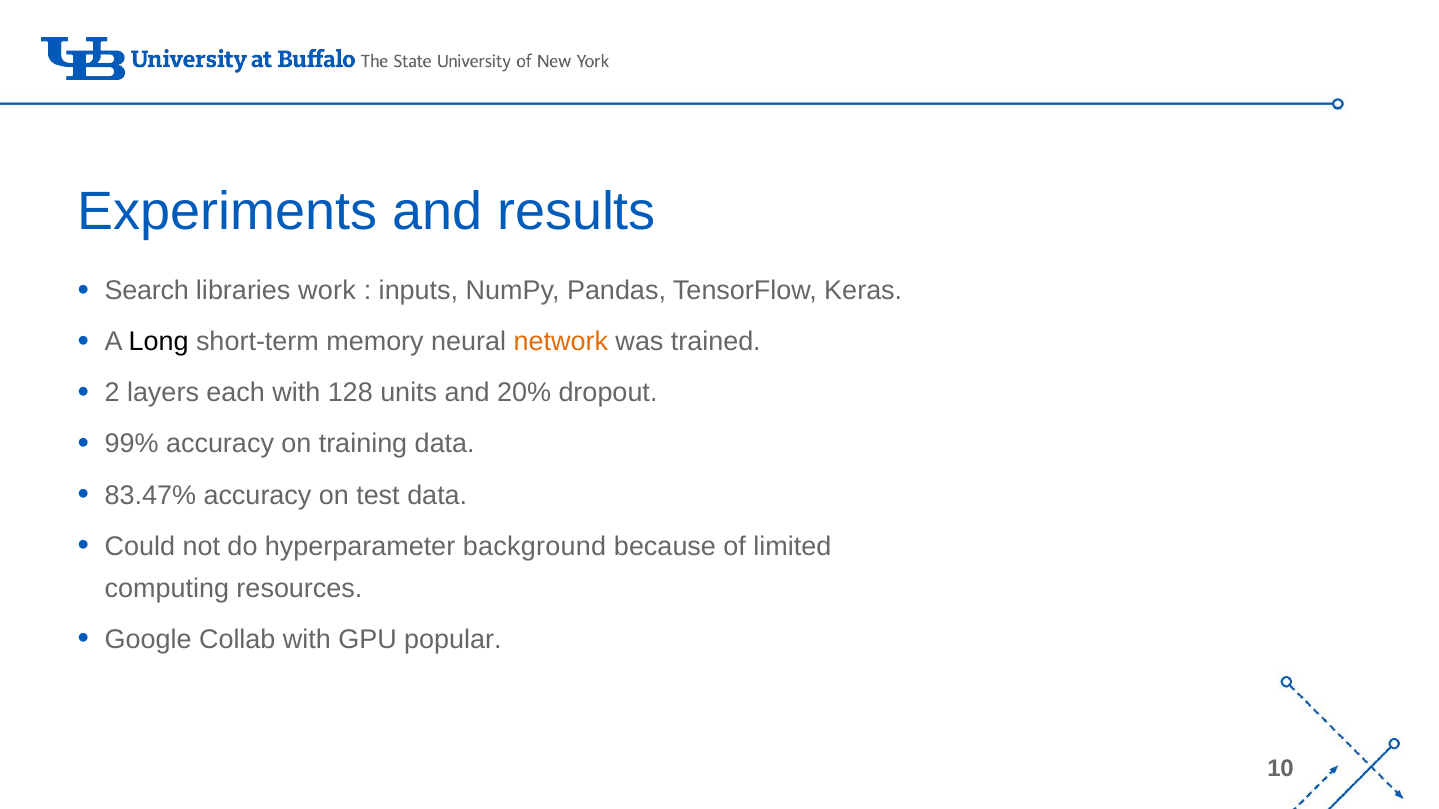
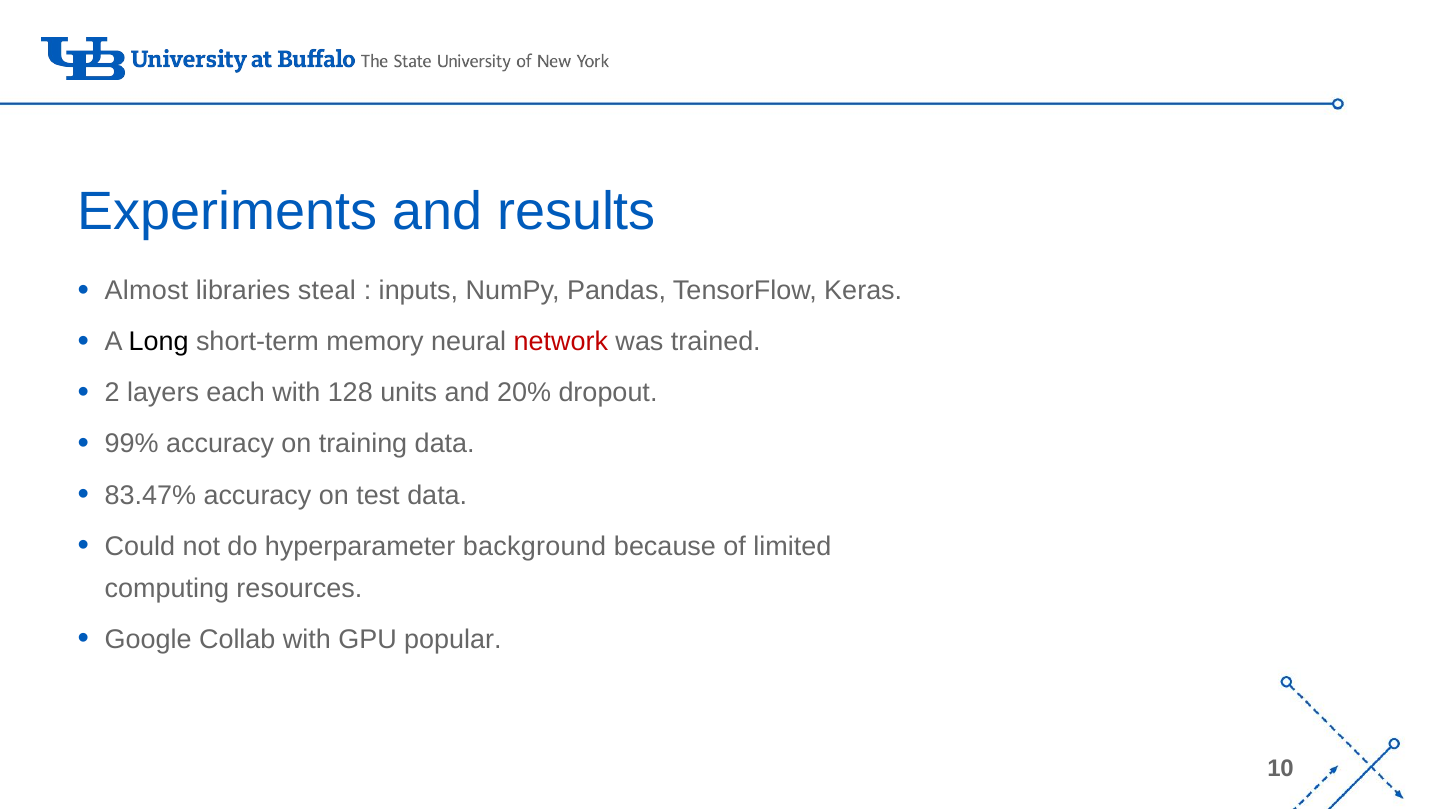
Search: Search -> Almost (146, 291)
work: work -> steal (327, 291)
network colour: orange -> red (561, 342)
